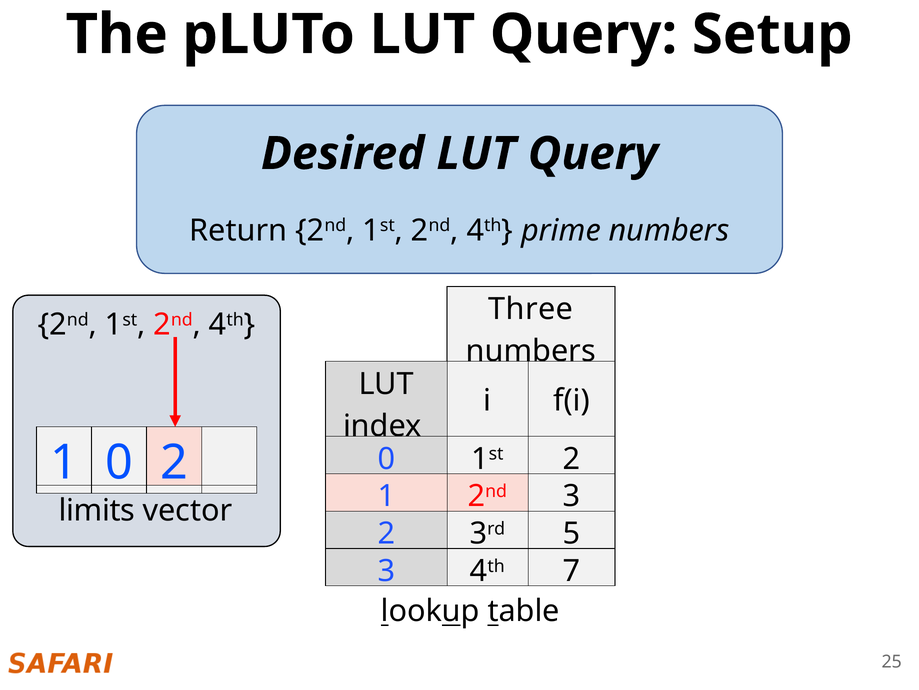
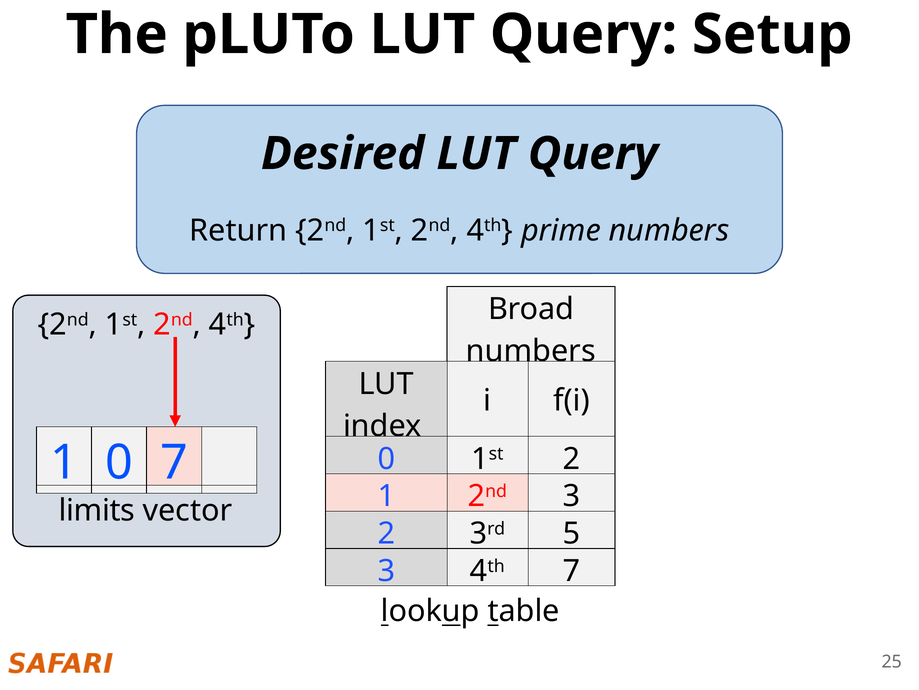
Three: Three -> Broad (531, 309)
0 2: 2 -> 7 (174, 462)
